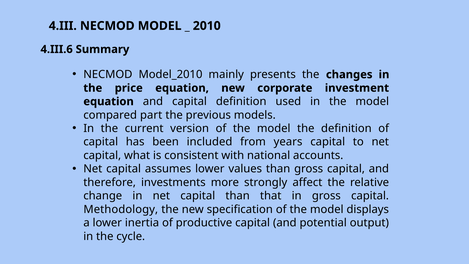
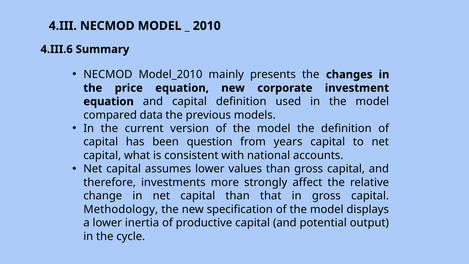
part: part -> data (151, 115)
included: included -> question (210, 142)
